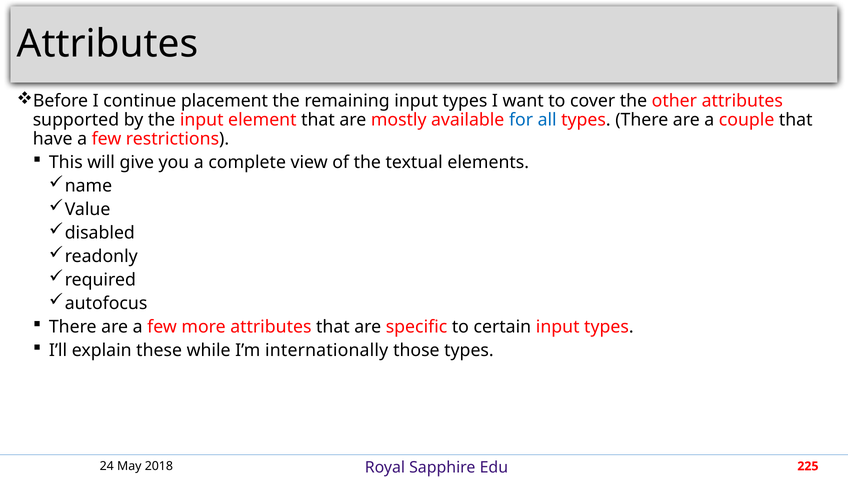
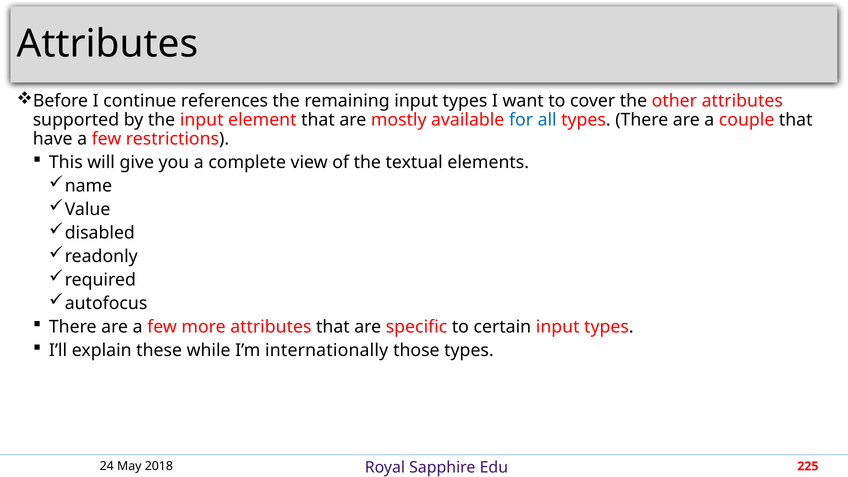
placement: placement -> references (224, 101)
